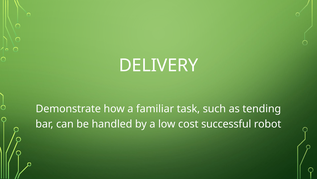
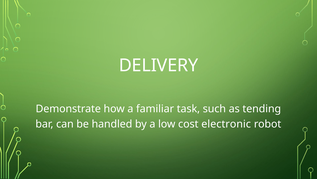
successful: successful -> electronic (226, 124)
